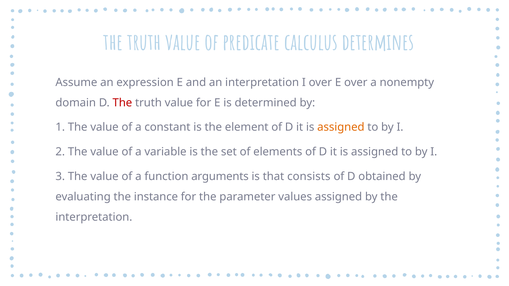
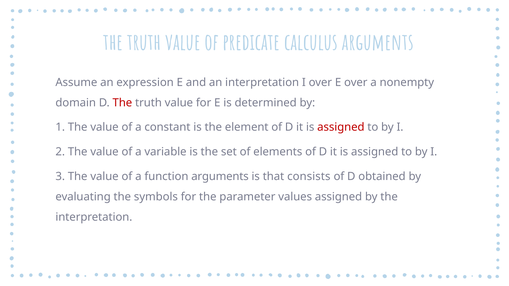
calculus determines: determines -> arguments (378, 43)
assigned colour: orange -> red (341, 127)
instance: instance -> symbols (156, 197)
